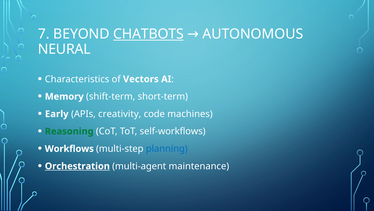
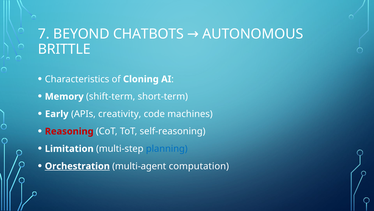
CHATBOTS underline: present -> none (148, 34)
NEURAL: NEURAL -> BRITTLE (64, 49)
Vectors: Vectors -> Cloning (141, 79)
Reasoning colour: green -> red (69, 131)
self-workflows: self-workflows -> self-reasoning (173, 131)
Workflows: Workflows -> Limitation (69, 148)
maintenance: maintenance -> computation (199, 166)
